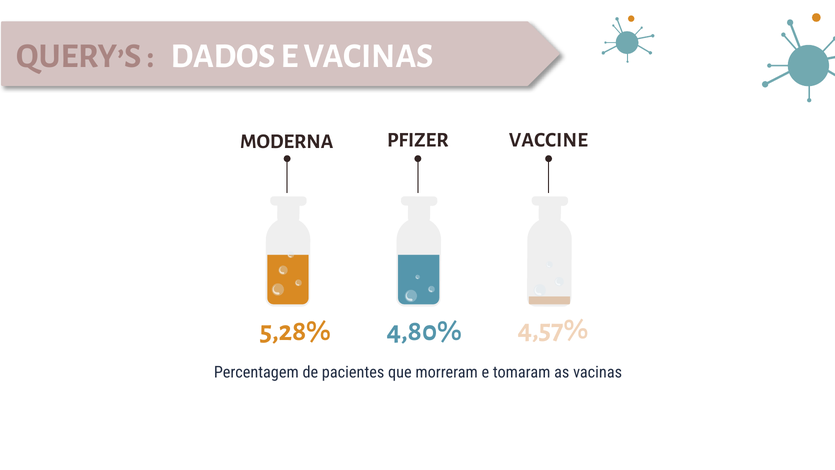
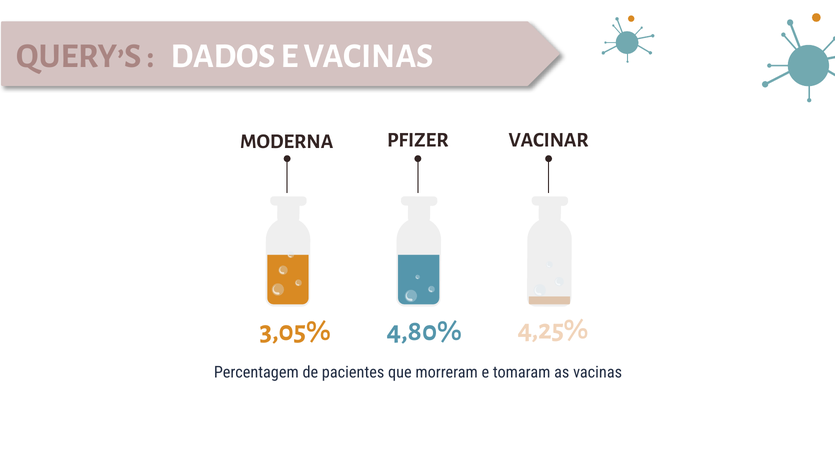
VACCINE: VACCINE -> VACINAR (549, 140)
5,28%: 5,28% -> 3,05% (295, 331)
4,57%: 4,57% -> 4,25% (553, 329)
